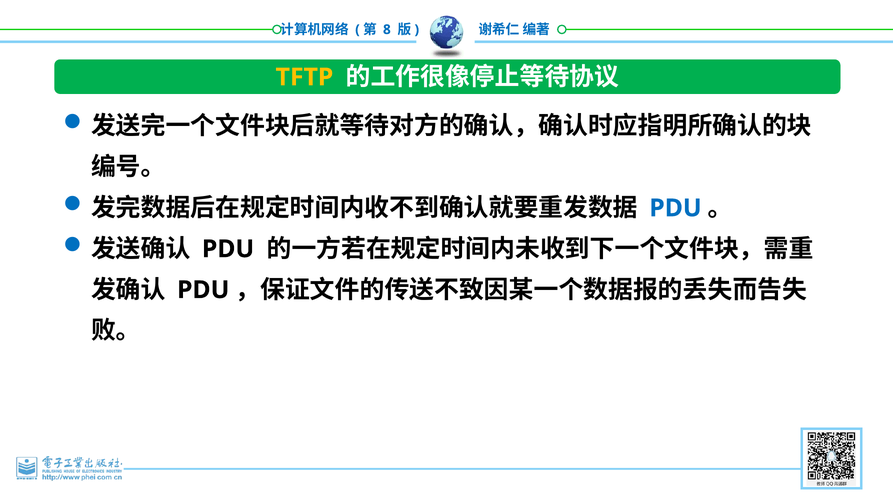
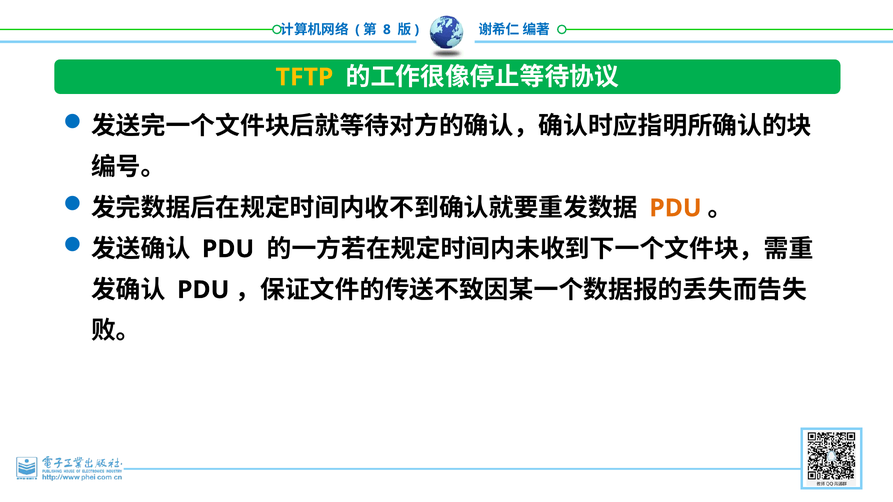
PDU colour: blue -> orange (675, 208)
